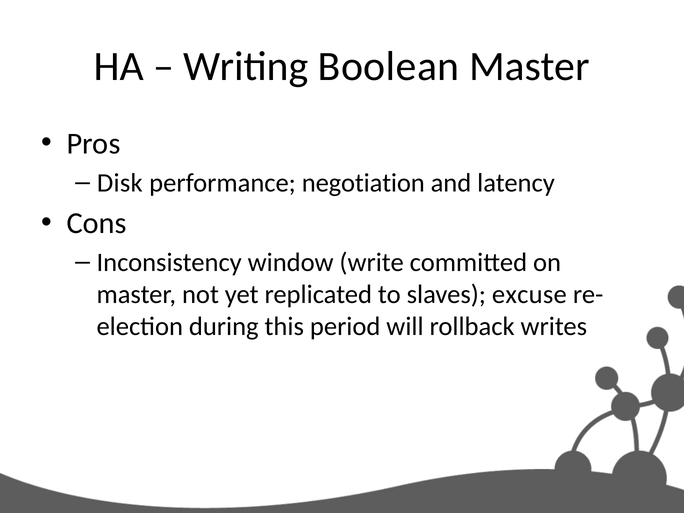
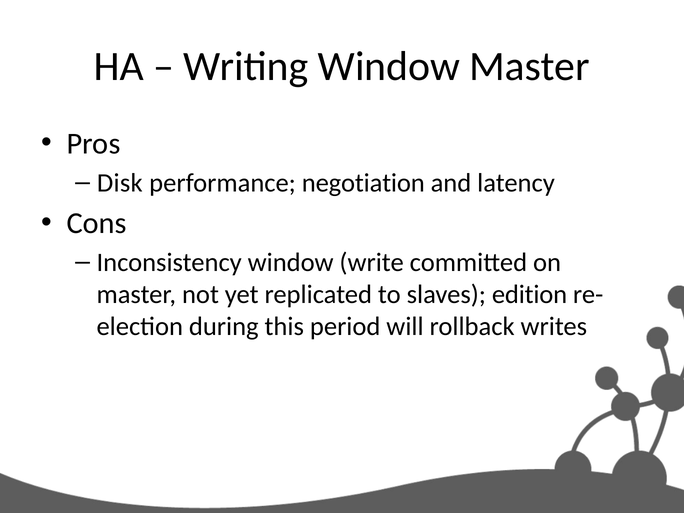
Writing Boolean: Boolean -> Window (389, 66)
excuse: excuse -> edition (530, 295)
